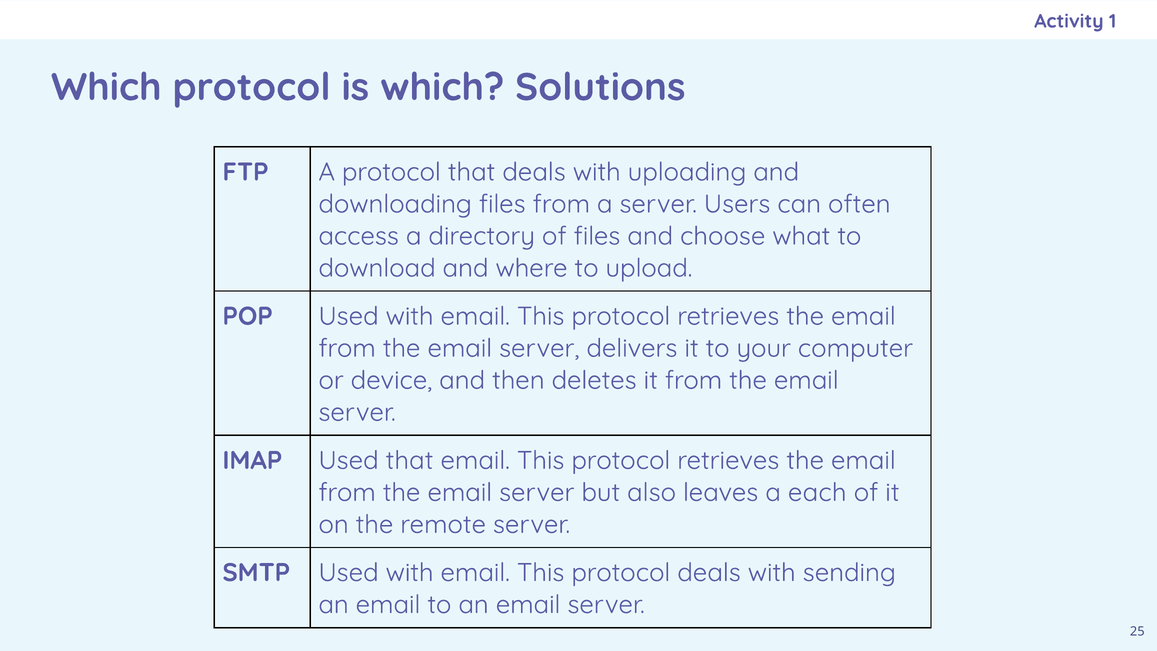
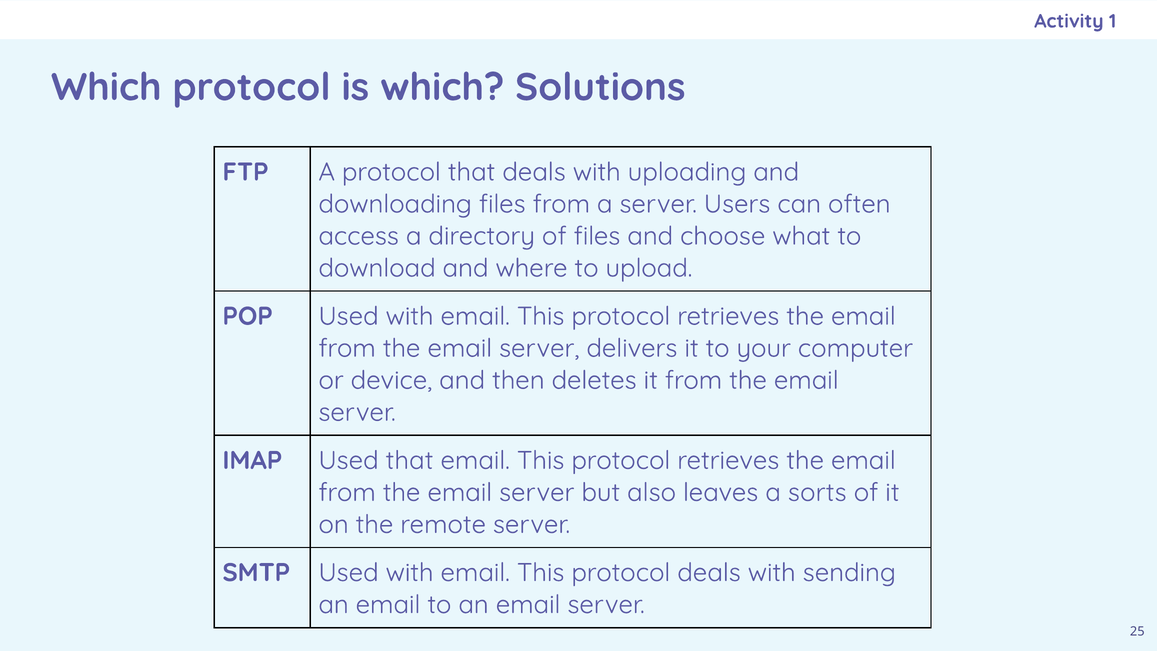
each: each -> sorts (817, 492)
